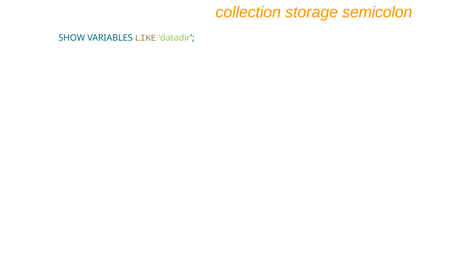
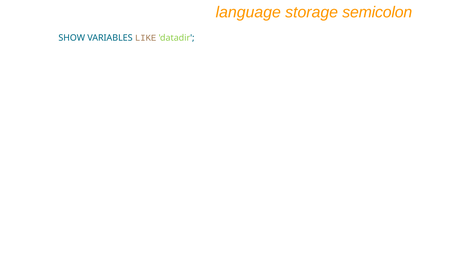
collection: collection -> language (248, 12)
